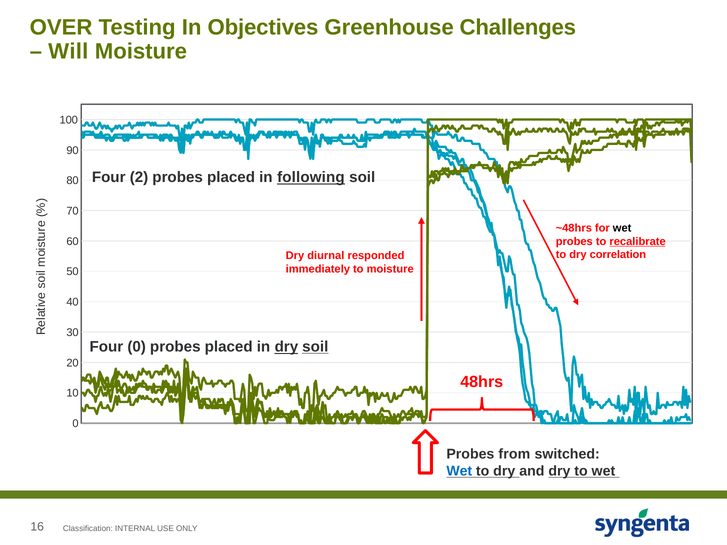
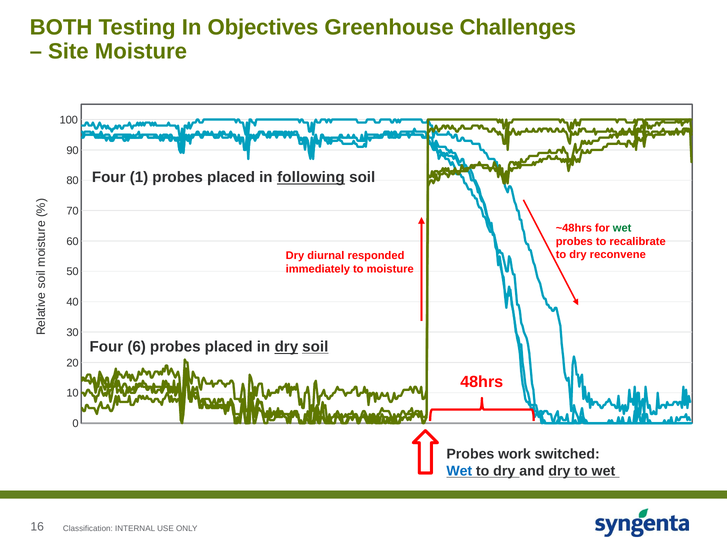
OVER: OVER -> BOTH (61, 27)
Will: Will -> Site (68, 51)
2: 2 -> 1 (139, 177)
wet colour: black -> green (622, 228)
recalibrate underline: present -> none (638, 241)
correlation: correlation -> reconvene (618, 255)
Four 0: 0 -> 6 (137, 347)
from: from -> work (515, 454)
